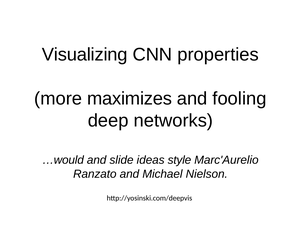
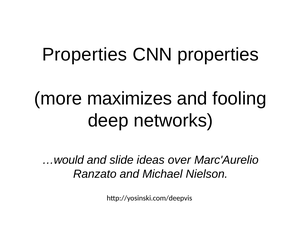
Visualizing: Visualizing -> Properties (85, 55)
style: style -> over (179, 160)
